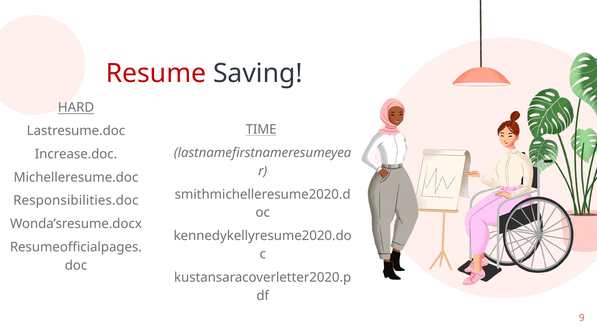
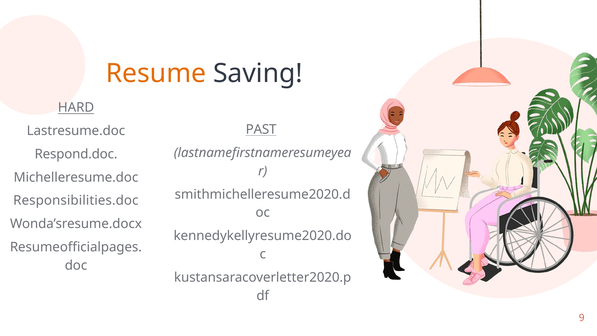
Resume colour: red -> orange (156, 73)
TIME: TIME -> PAST (261, 129)
Increase.doc: Increase.doc -> Respond.doc (76, 154)
